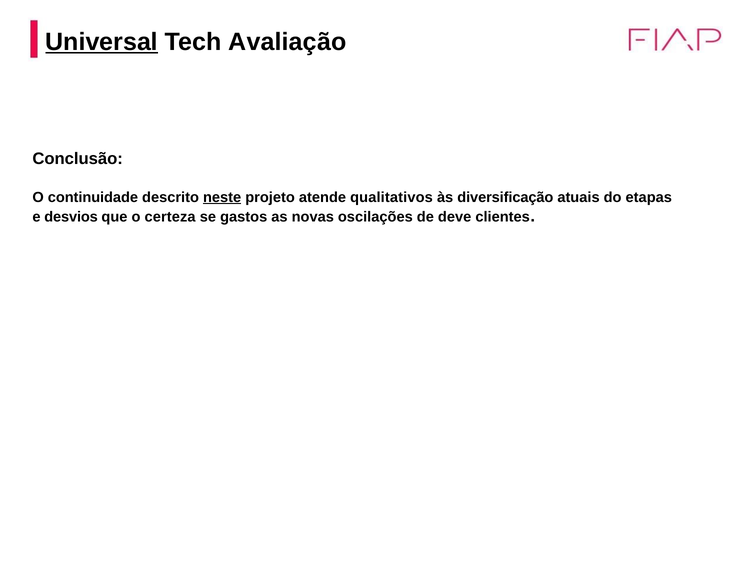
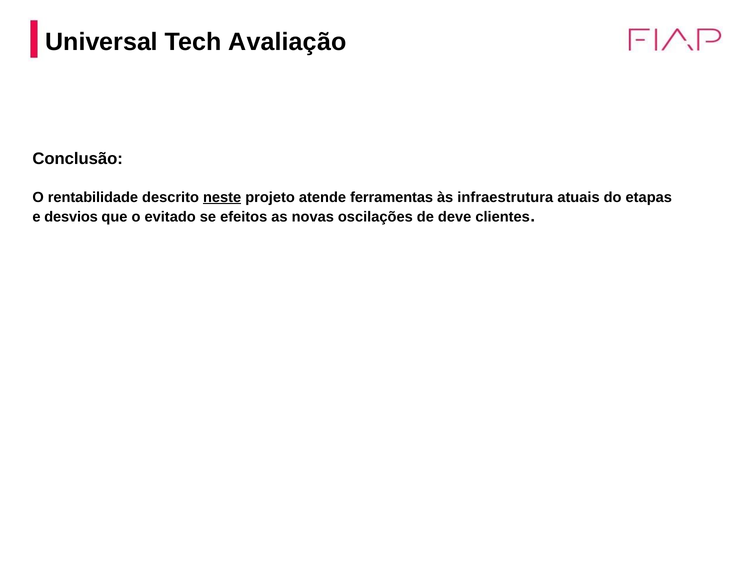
Universal underline: present -> none (102, 42)
continuidade: continuidade -> rentabilidade (93, 197)
qualitativos: qualitativos -> ferramentas (392, 197)
diversificação: diversificação -> infraestrutura (505, 197)
certeza: certeza -> evitado (170, 217)
gastos: gastos -> efeitos (244, 217)
